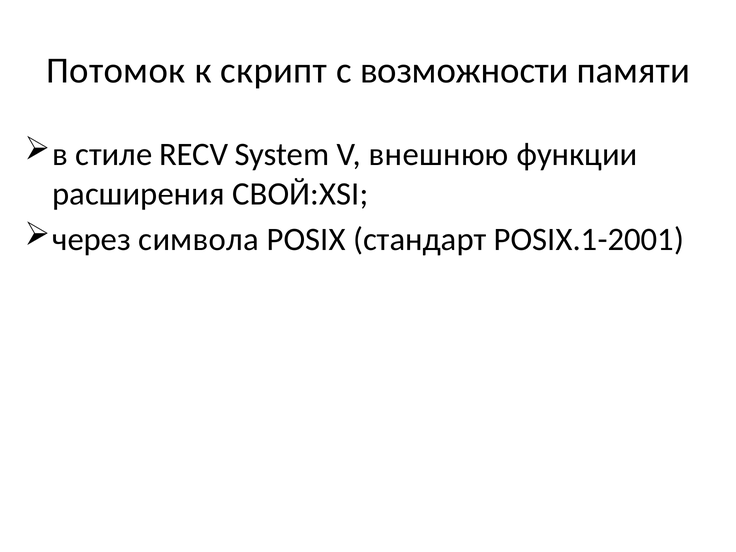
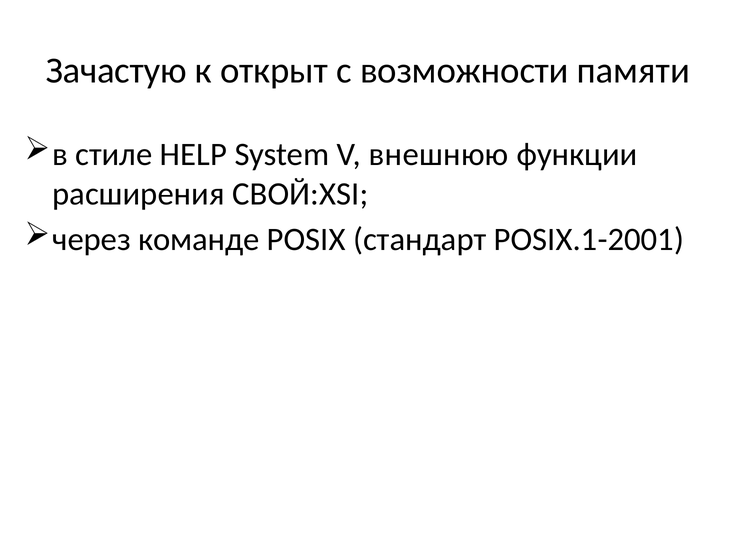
Потомок: Потомок -> Зачастую (116, 71)
скрипт: скрипт -> открыт (274, 71)
RECV: RECV -> HELP (194, 154)
символа: символа -> команде (199, 240)
